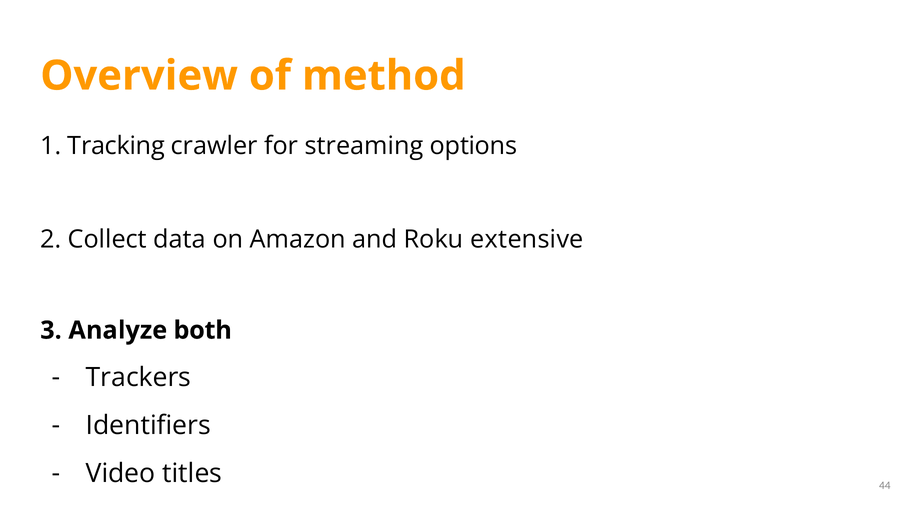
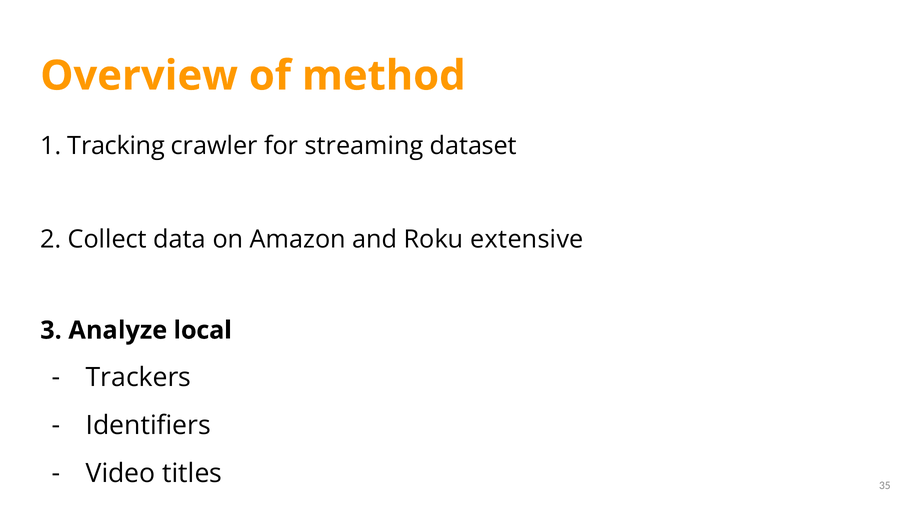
options: options -> dataset (473, 146)
both: both -> local (203, 330)
44: 44 -> 35 (885, 485)
